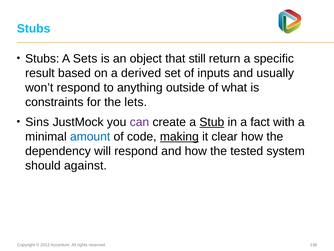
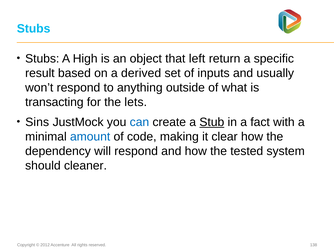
Sets: Sets -> High (85, 59)
still: still -> left (197, 59)
constraints: constraints -> transacting (54, 102)
can colour: purple -> blue (139, 122)
making underline: present -> none (179, 136)
against: against -> cleaner (85, 165)
